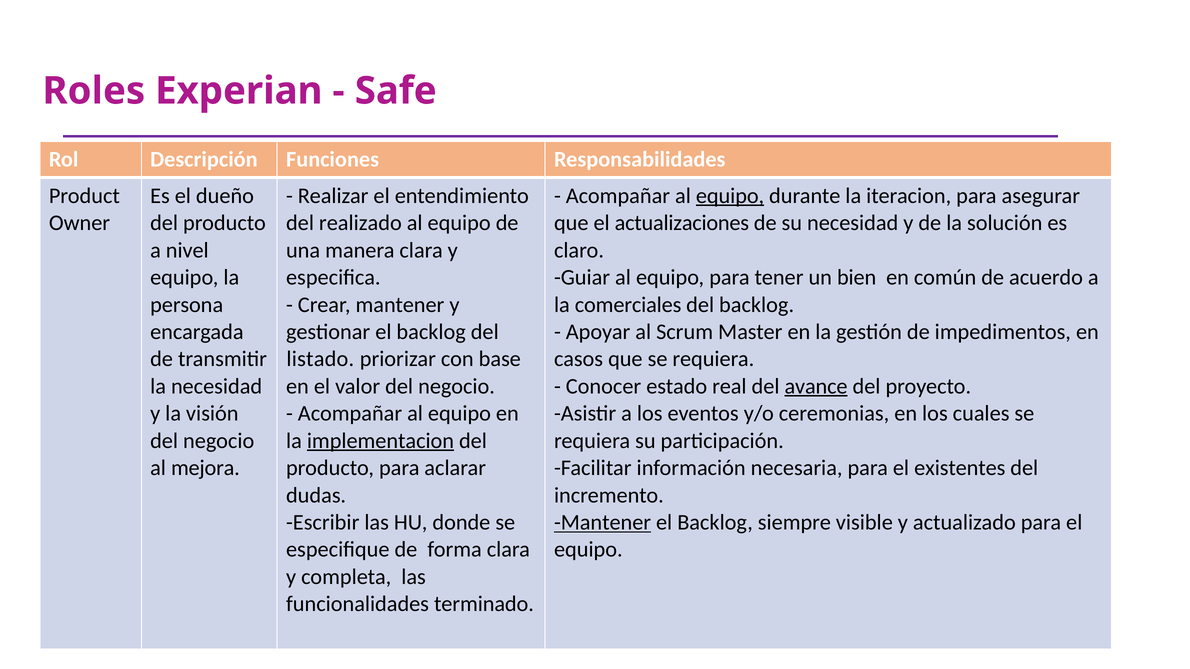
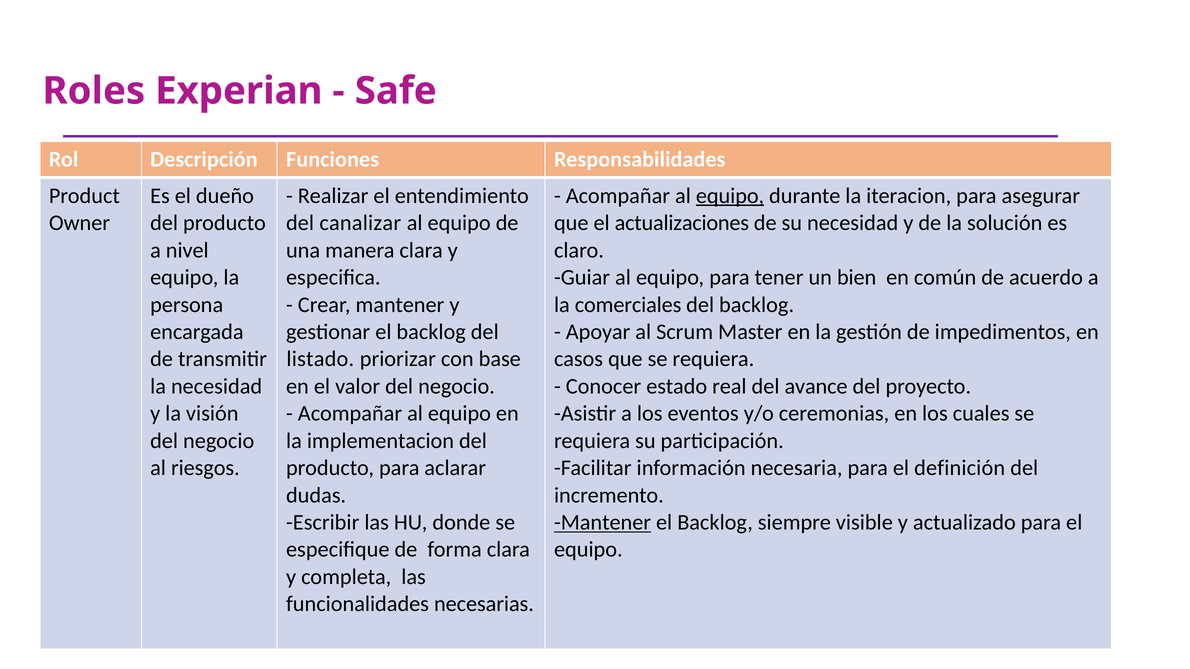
realizado: realizado -> canalizar (360, 223)
avance underline: present -> none (816, 387)
implementacion underline: present -> none (380, 441)
mejora: mejora -> riesgos (205, 468)
existentes: existentes -> definición (960, 468)
terminado: terminado -> necesarias (484, 604)
